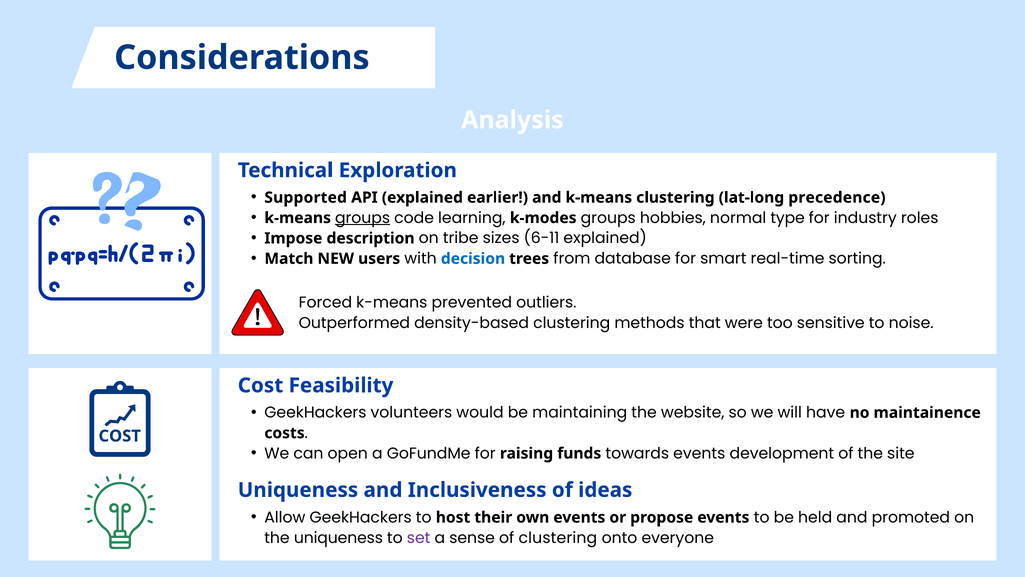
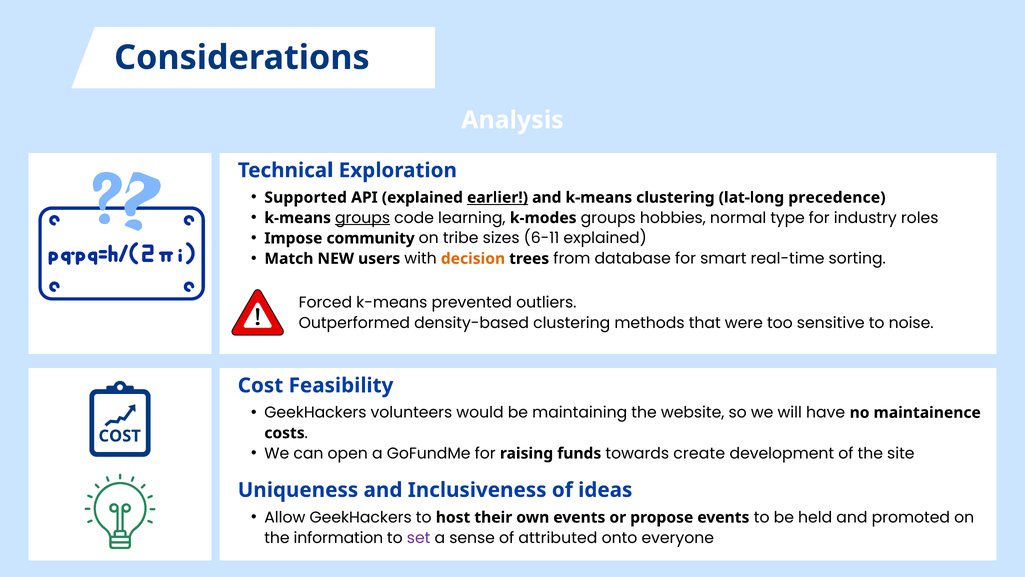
earlier underline: none -> present (498, 197)
description: description -> community (371, 238)
decision colour: blue -> orange (473, 258)
towards events: events -> create (699, 453)
the uniqueness: uniqueness -> information (338, 537)
of clustering: clustering -> attributed (558, 537)
